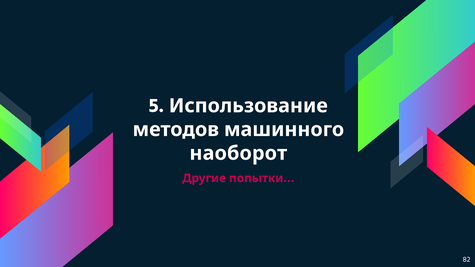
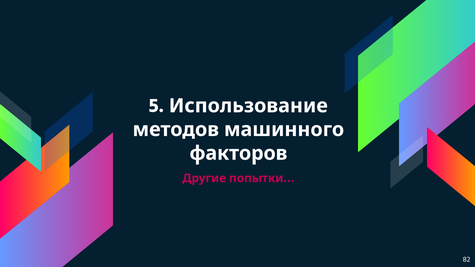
наоборот: наоборот -> факторов (238, 153)
